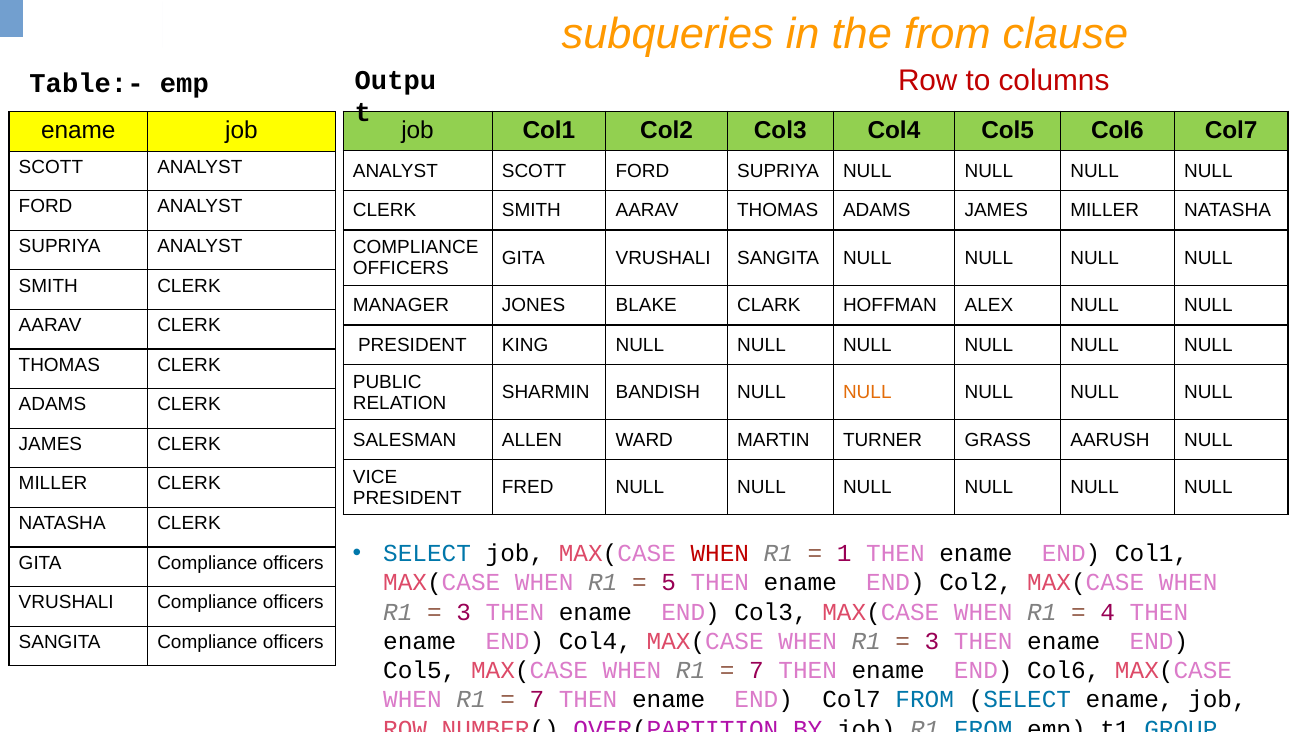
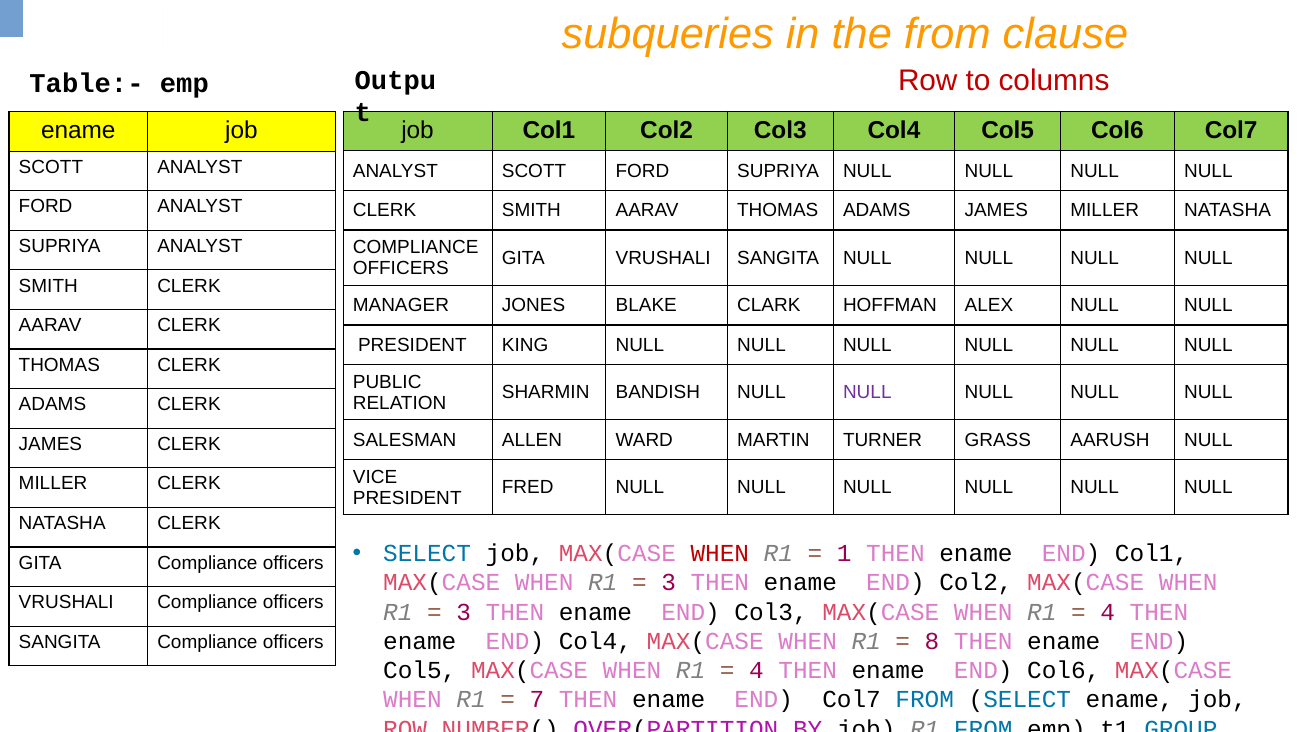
NULL colour: orange -> purple (867, 392)
5: 5 -> 3 (669, 583)
3: 3 -> 8 (932, 641)
7: 7 -> 4 (756, 670)
